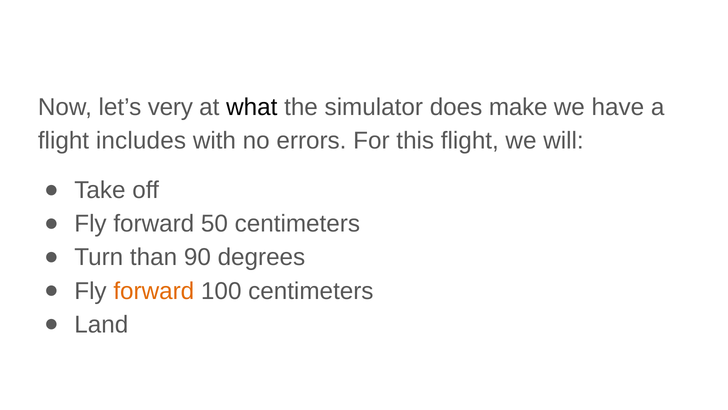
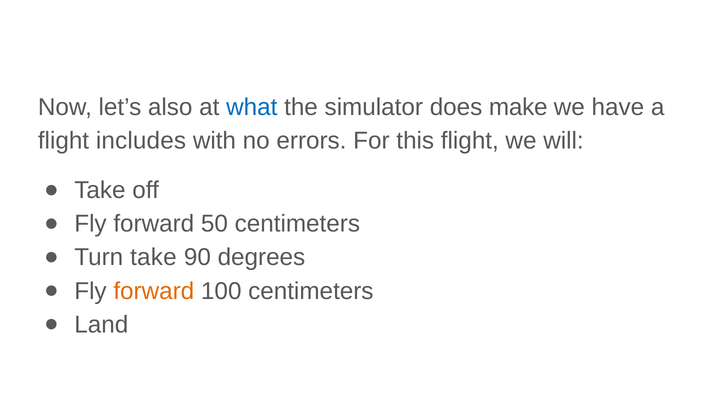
very: very -> also (170, 107)
what colour: black -> blue (252, 107)
Turn than: than -> take (153, 257)
